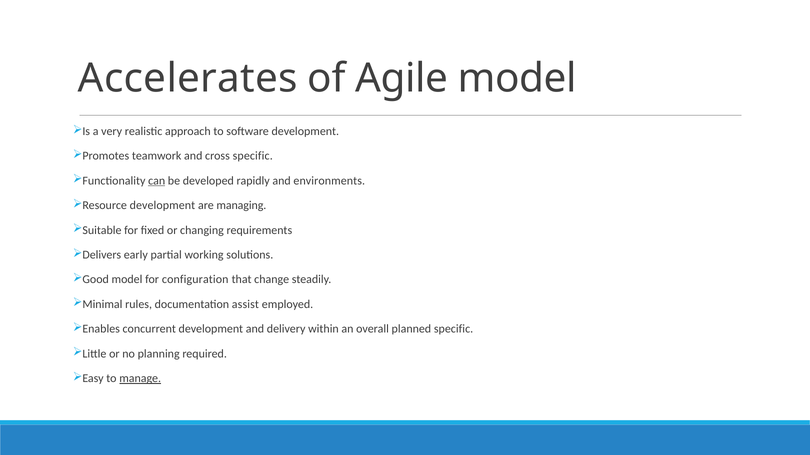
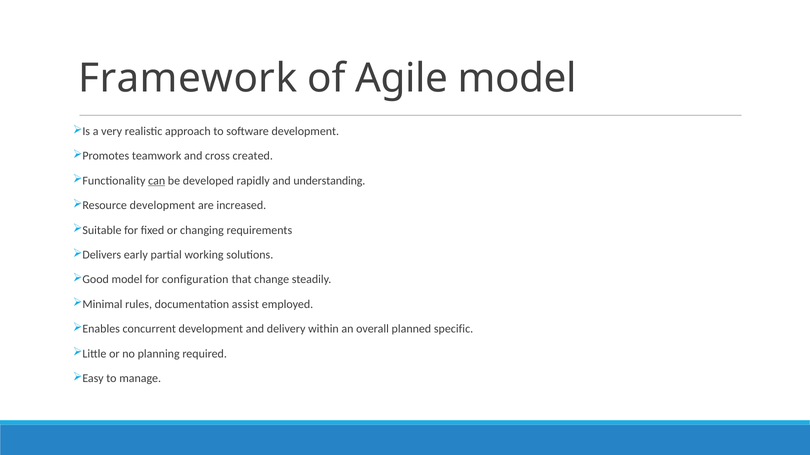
Accelerates: Accelerates -> Framework (188, 78)
cross specific: specific -> created (253, 156)
environments: environments -> understanding (329, 181)
managing: managing -> increased (241, 206)
manage underline: present -> none (140, 379)
